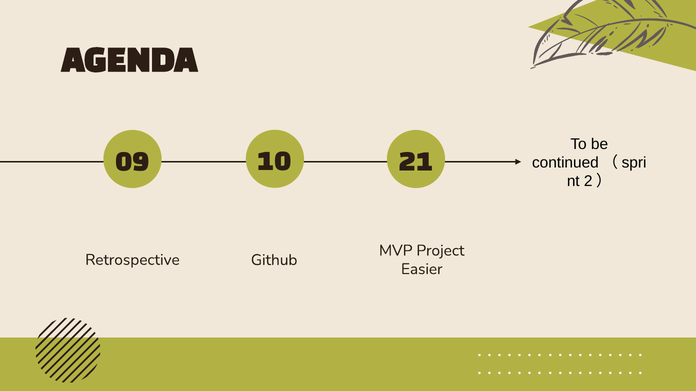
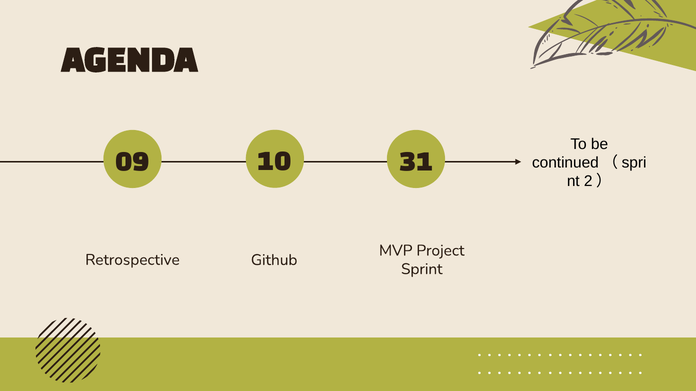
21: 21 -> 31 (416, 161)
Easier: Easier -> Sprint (422, 269)
